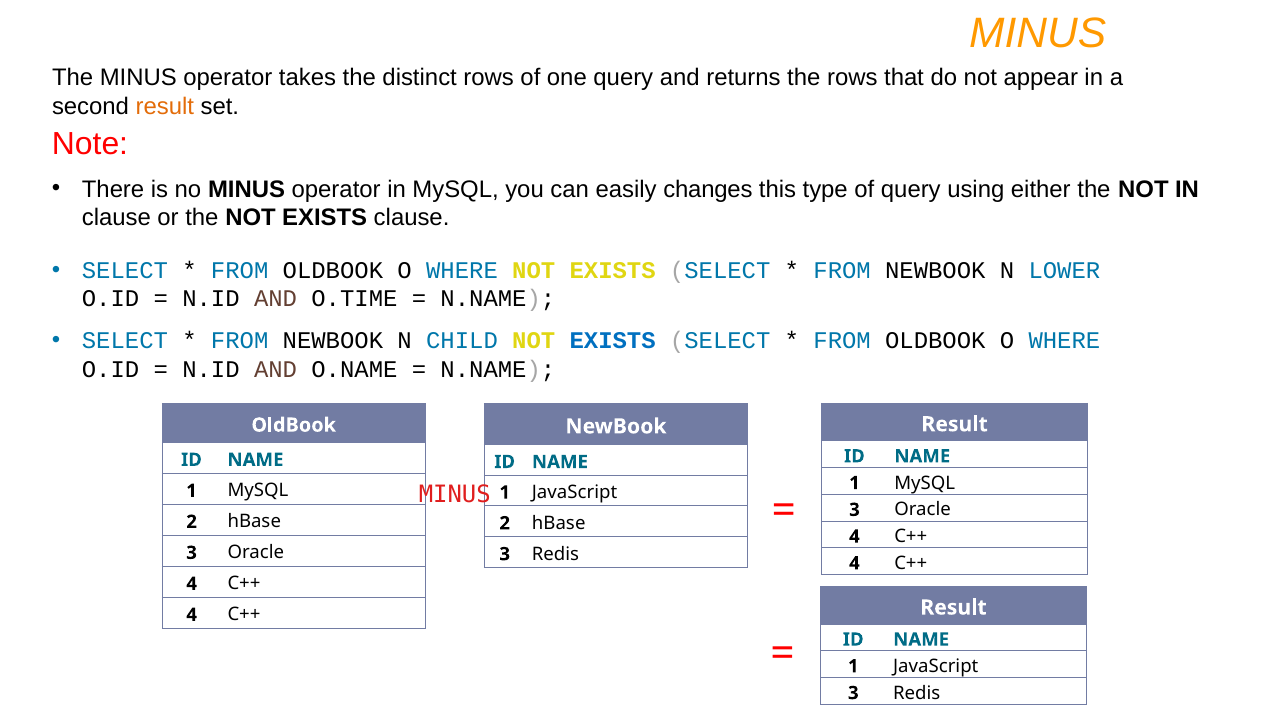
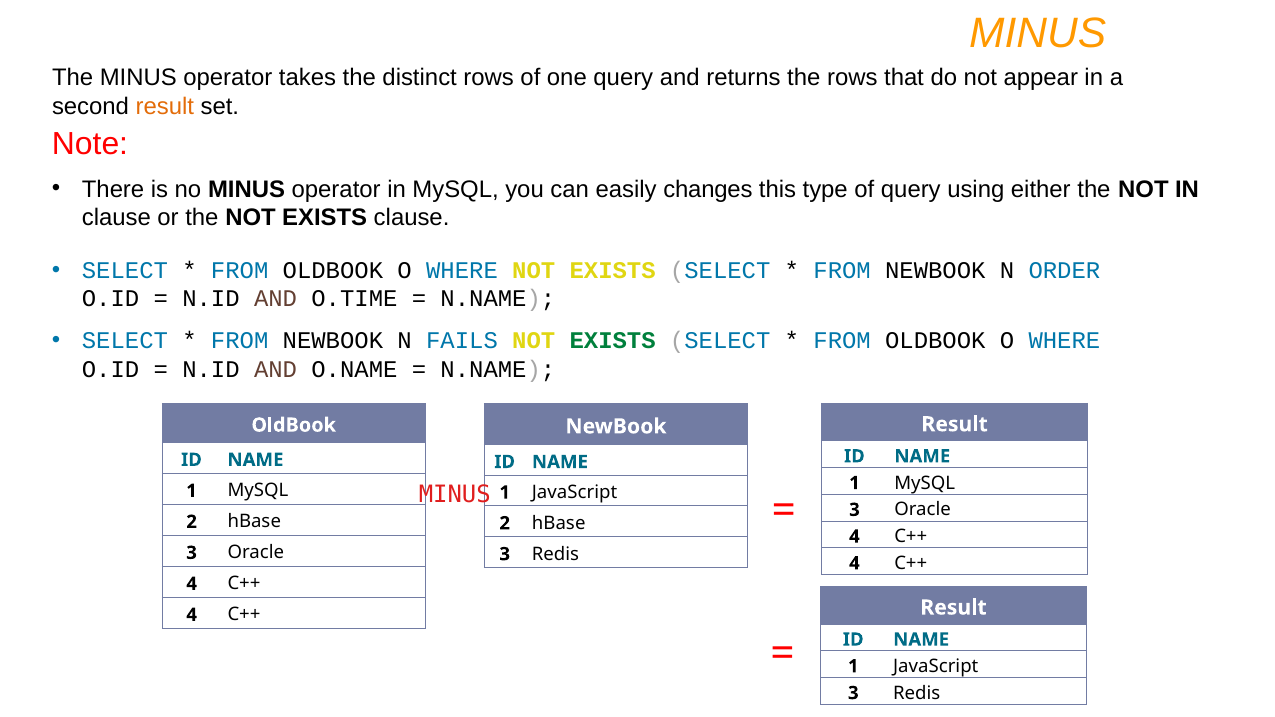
LOWER: LOWER -> ORDER (1064, 270)
CHILD: CHILD -> FAILS (462, 341)
EXISTS colour: blue -> green (613, 341)
